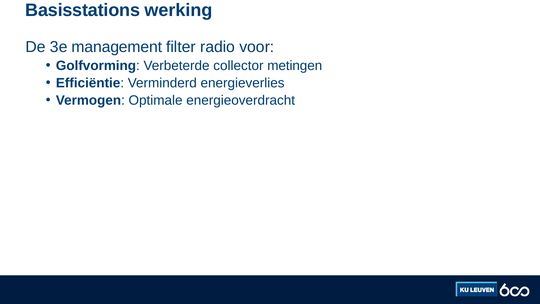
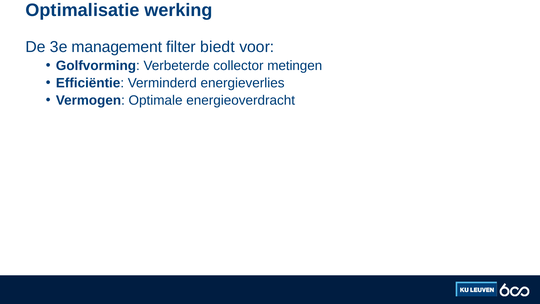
Basisstations: Basisstations -> Optimalisatie (82, 10)
radio: radio -> biedt (218, 47)
